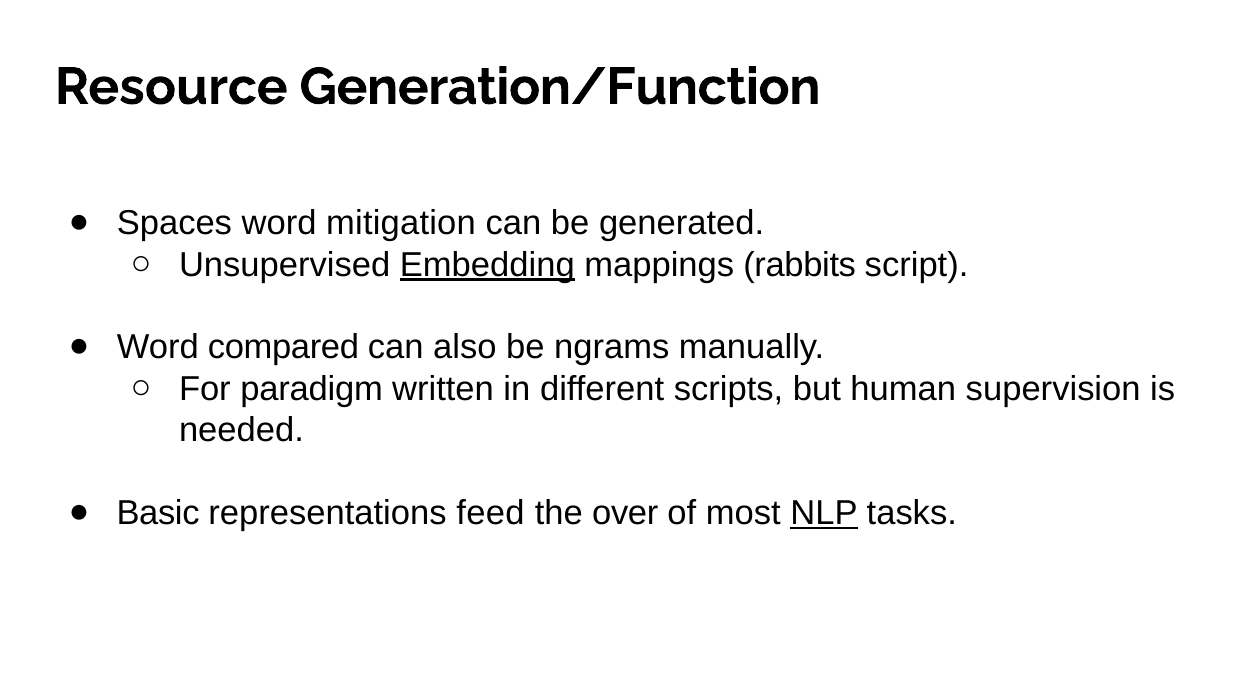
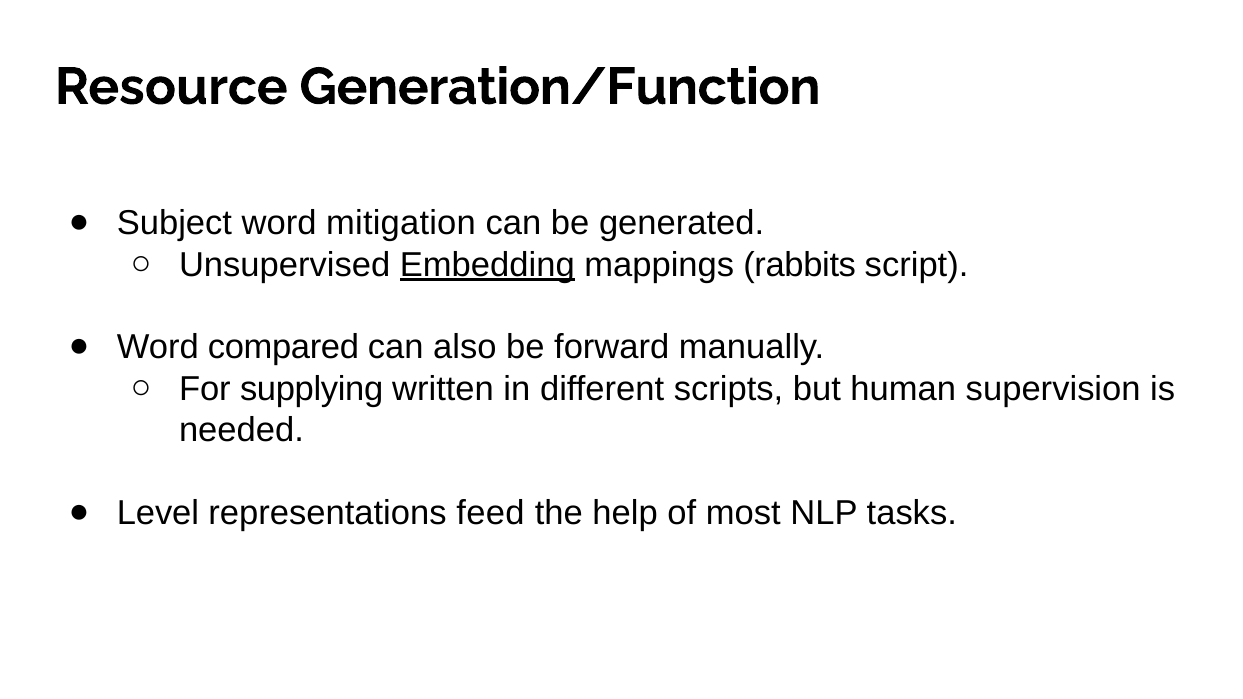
Spaces: Spaces -> Subject (174, 223)
ngrams: ngrams -> forward (612, 348)
paradigm: paradigm -> supplying (312, 389)
Basic: Basic -> Level (158, 513)
over: over -> help (625, 513)
NLP underline: present -> none (824, 513)
